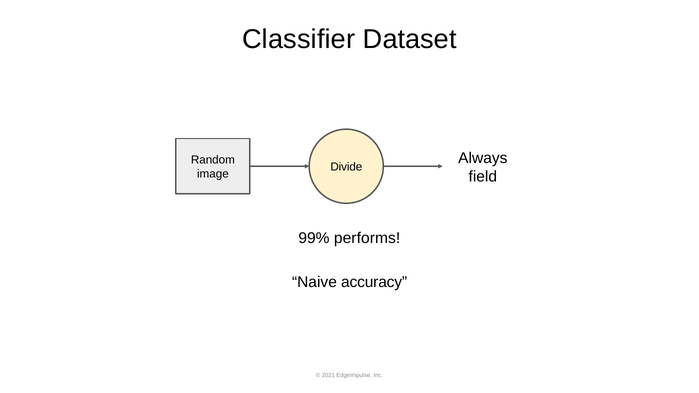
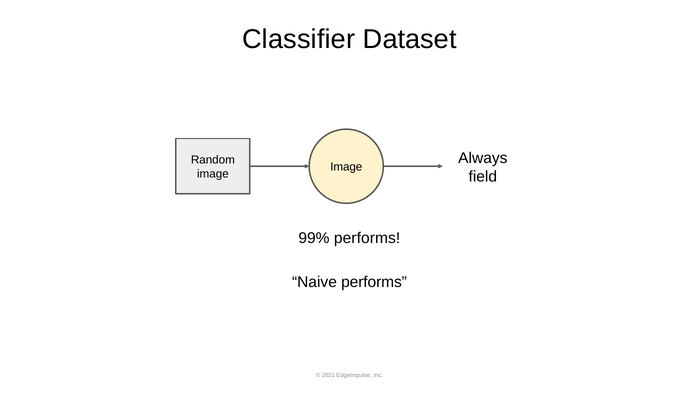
Divide: Divide -> Image (346, 167)
Naive accuracy: accuracy -> performs (374, 282)
